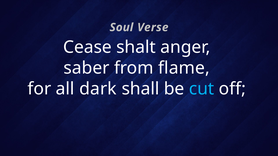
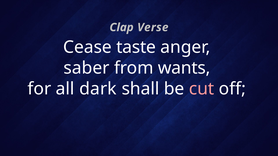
Soul: Soul -> Clap (122, 27)
shalt: shalt -> taste (136, 47)
flame: flame -> wants (184, 68)
cut colour: light blue -> pink (202, 89)
